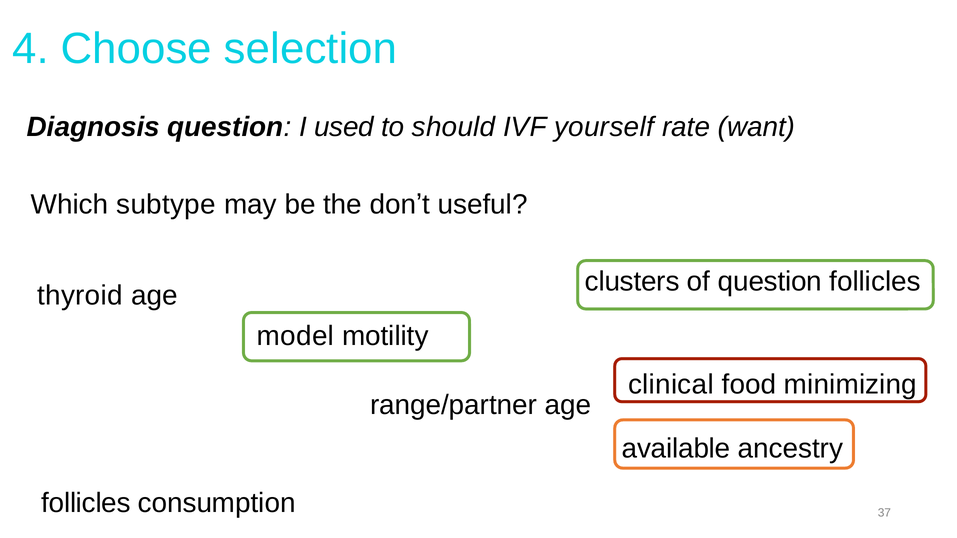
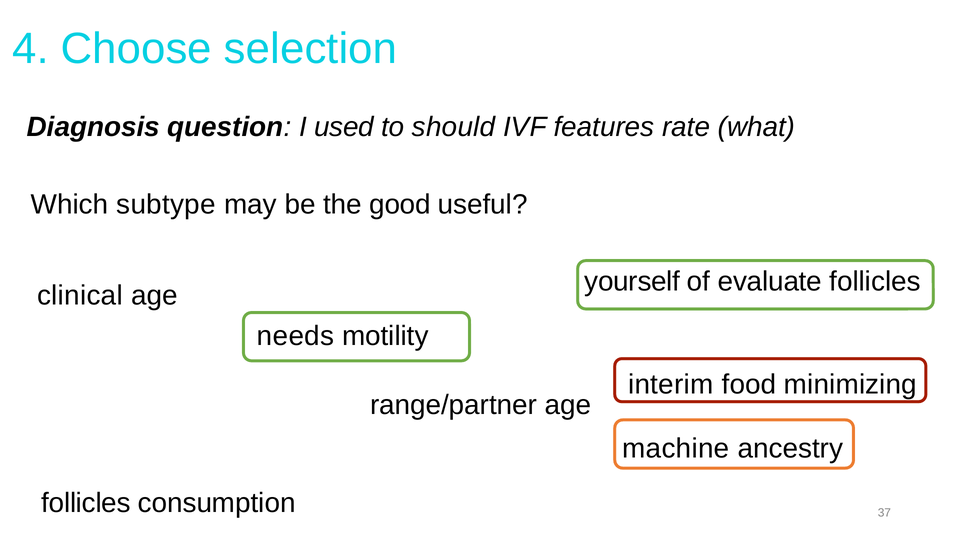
yourself: yourself -> features (604, 127)
want: want -> what (756, 127)
donʼt: donʼt -> good (400, 205)
clusters: clusters -> yourself (632, 282)
of question: question -> evaluate (770, 282)
thyroid: thyroid -> clinical (80, 296)
model: model -> needs (295, 336)
clinical: clinical -> interim (671, 385)
available: available -> machine (676, 449)
